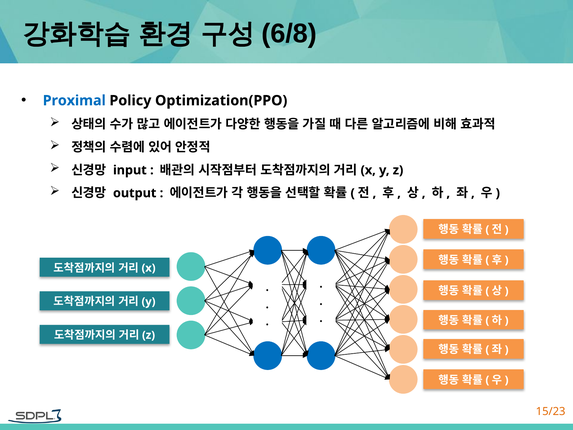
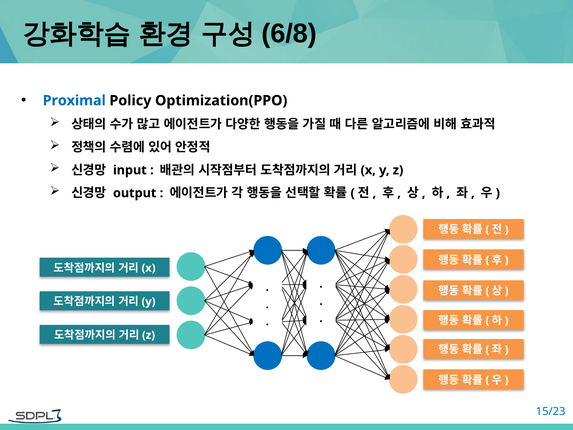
15/23 colour: orange -> blue (551, 411)
